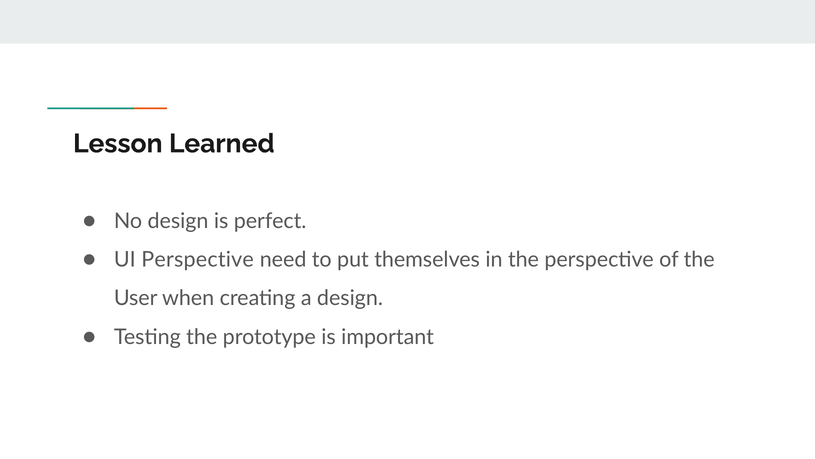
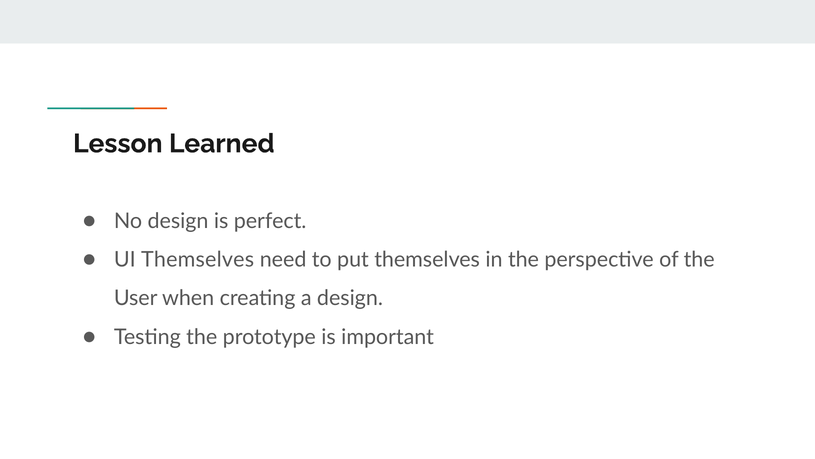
UI Perspective: Perspective -> Themselves (198, 259)
